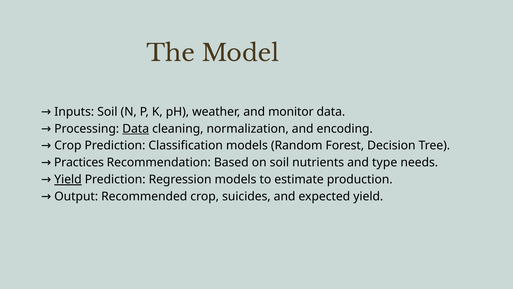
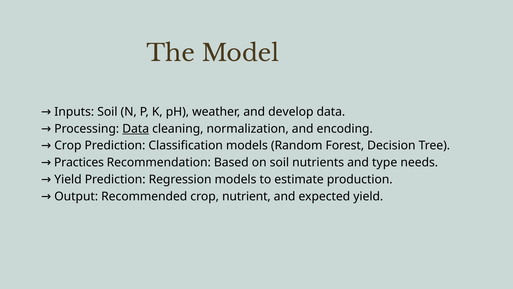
monitor: monitor -> develop (291, 112)
Yield underline: present -> none (68, 179)
suicides: suicides -> nutrient (246, 196)
